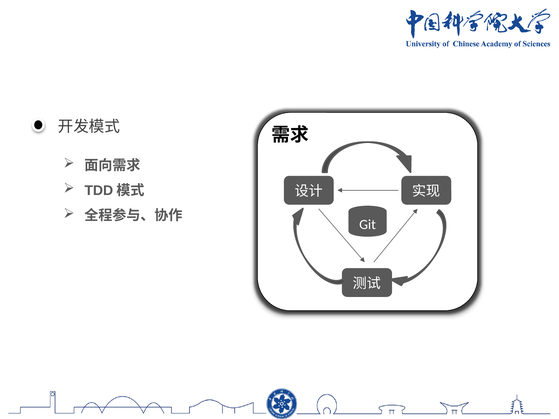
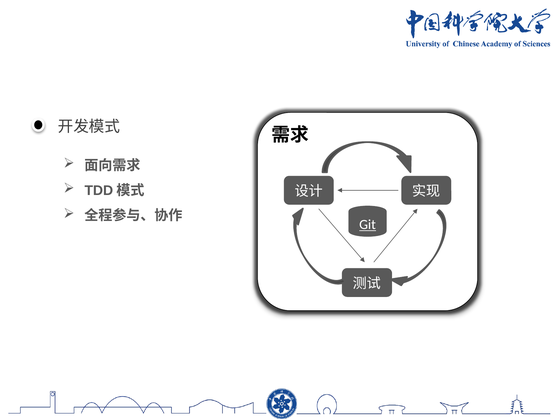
Git underline: none -> present (368, 225)
